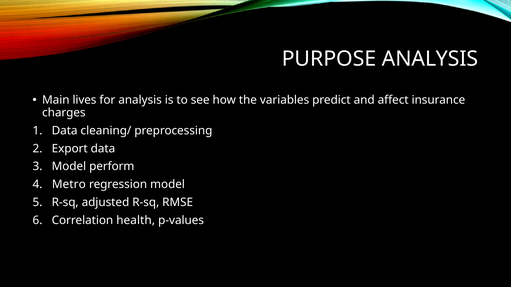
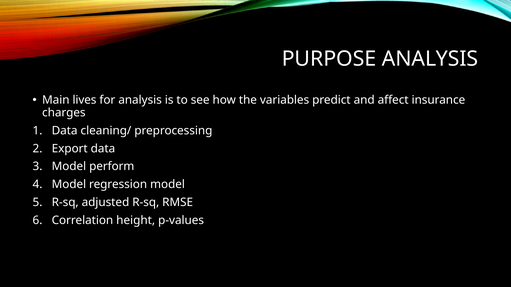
Metro: Metro -> Model (69, 185)
health: health -> height (136, 221)
